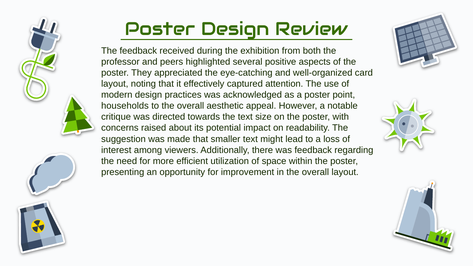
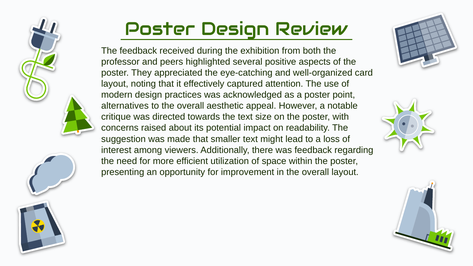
households: households -> alternatives (125, 106)
